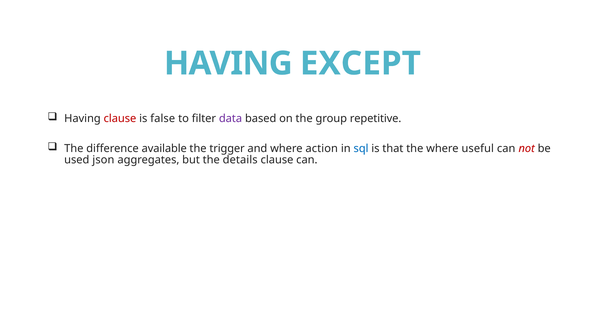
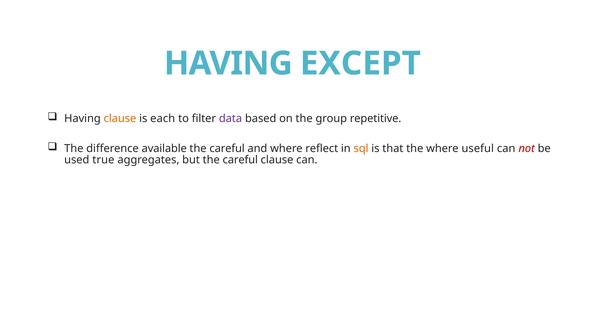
clause colour: red -> orange (120, 119)
false: false -> each (163, 119)
trigger: trigger -> careful (227, 149)
action: action -> reflect (322, 149)
sql colour: blue -> orange (361, 149)
json: json -> true (103, 160)
but the details: details -> careful (240, 160)
